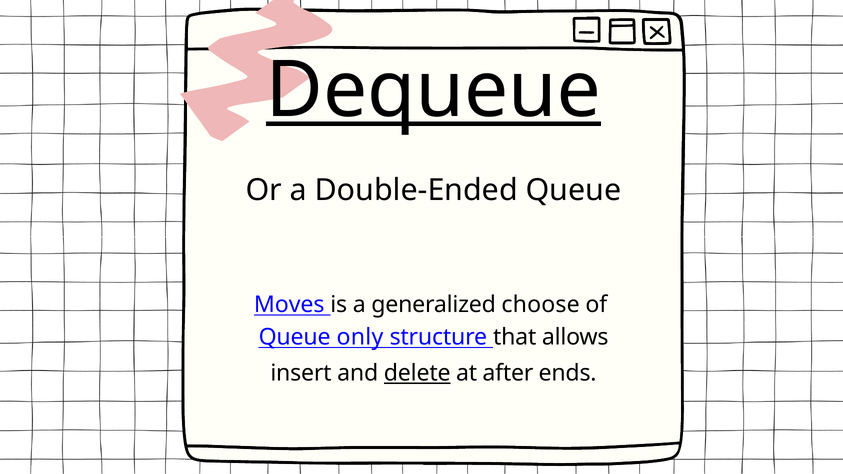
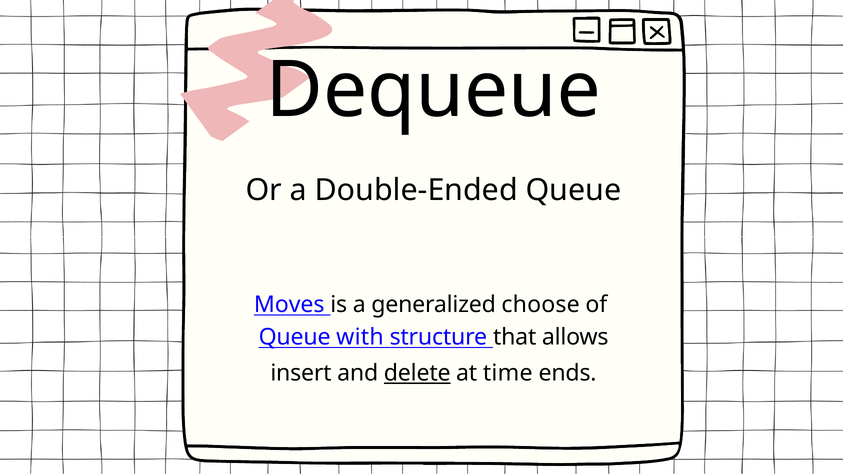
Dequeue underline: present -> none (434, 90)
only: only -> with (360, 337)
after: after -> time (508, 373)
